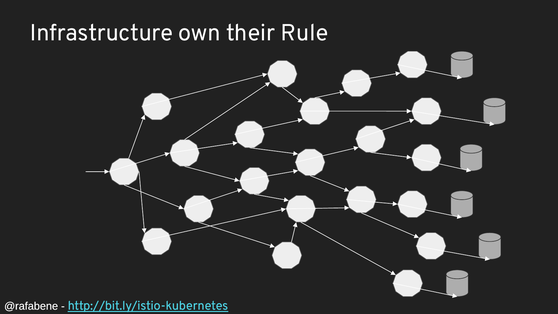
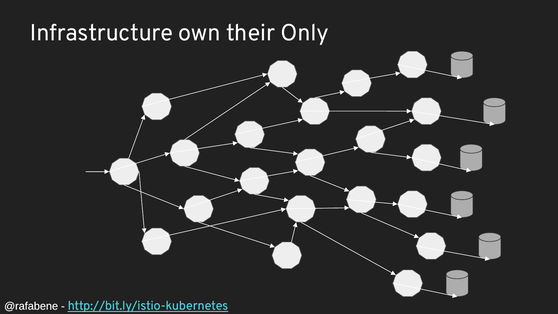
Rule: Rule -> Only (305, 33)
